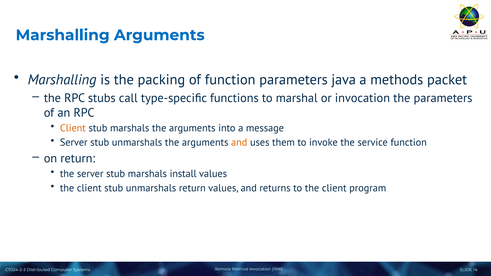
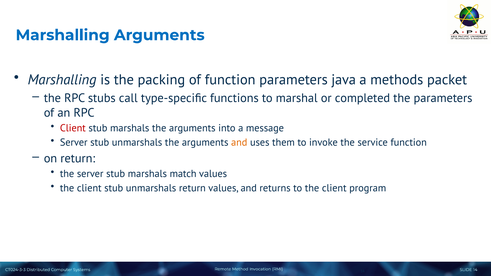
or invocation: invocation -> completed (362, 98)
Client colour: orange -> red (73, 128)
install: install -> match (183, 174)
